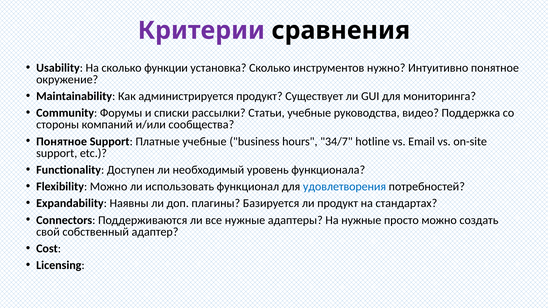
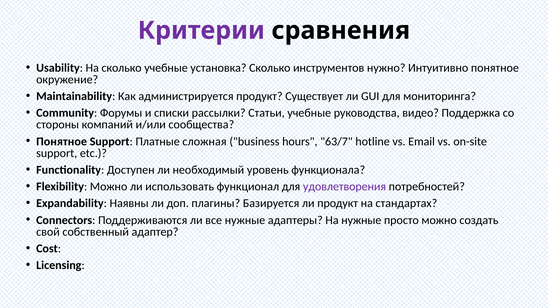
сколько функции: функции -> учебные (166, 68)
Платные учебные: учебные -> сложная (204, 142)
34/7: 34/7 -> 63/7 (336, 142)
удовлетворения colour: blue -> purple (345, 187)
